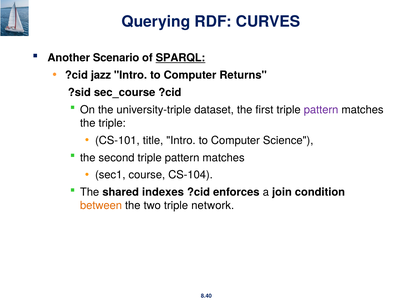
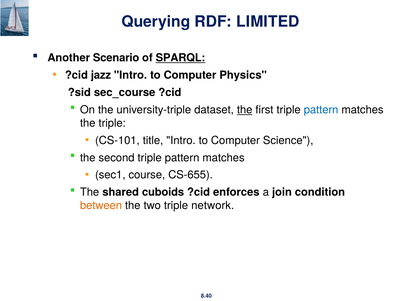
CURVES: CURVES -> LIMITED (268, 22)
Returns: Returns -> Physics (243, 75)
the underline: none -> present (245, 110)
pattern colour: purple -> blue (321, 110)
CS-104: CS-104 -> CS-655 (191, 175)
indexes: indexes -> cuboids (163, 192)
